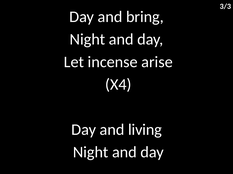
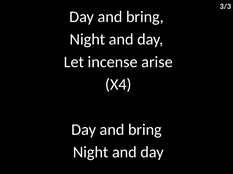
living: living -> bring (145, 130)
